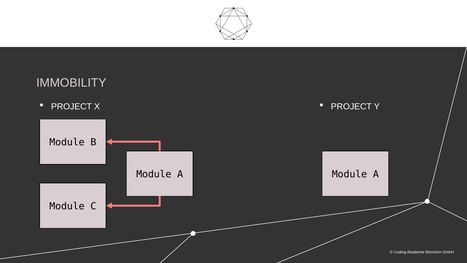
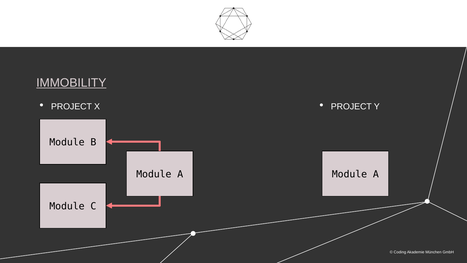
IMMOBILITY underline: none -> present (71, 83)
